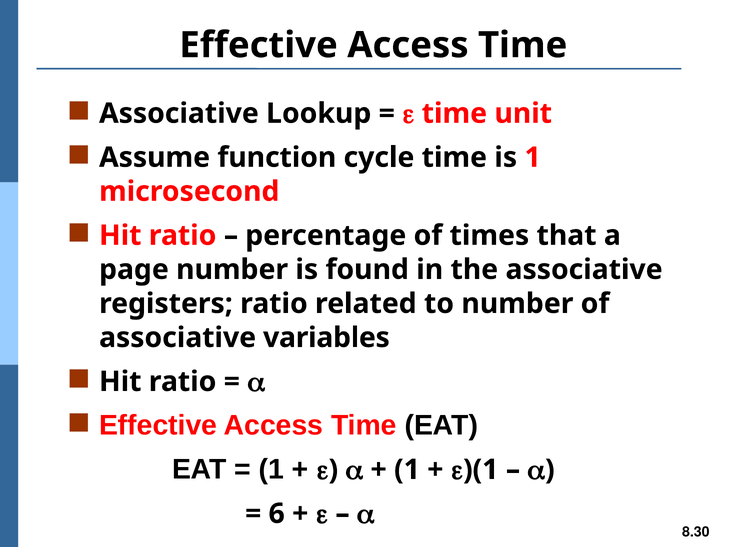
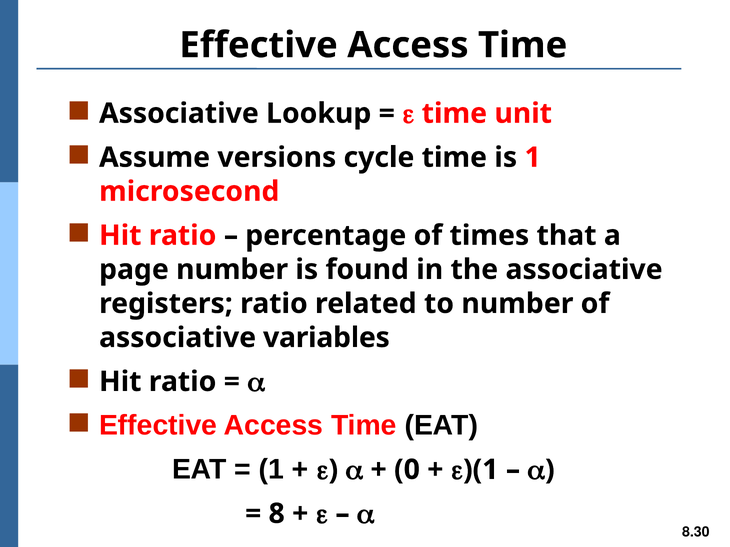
function: function -> versions (277, 158)
1: 1 -> 0 (407, 470)
6: 6 -> 8 (277, 514)
